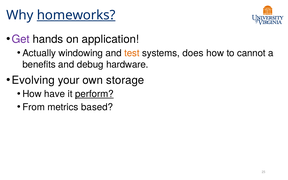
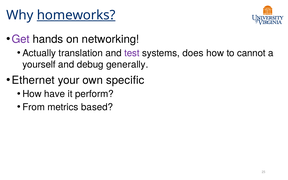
application: application -> networking (111, 39)
windowing: windowing -> translation (81, 53)
test colour: orange -> purple (132, 53)
benefits: benefits -> yourself (39, 65)
hardware: hardware -> generally (127, 65)
Evolving: Evolving -> Ethernet (33, 80)
storage: storage -> specific (125, 80)
perform underline: present -> none (94, 94)
